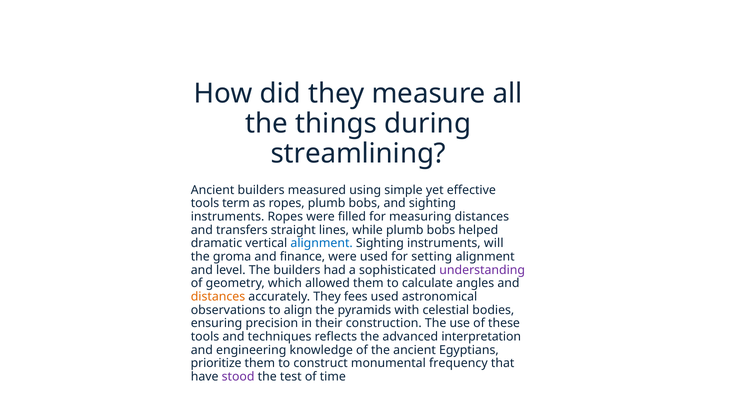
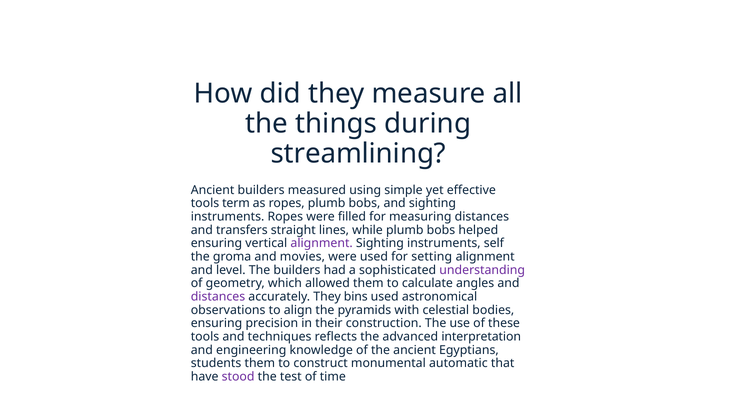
dramatic: dramatic -> ensuring (216, 243)
alignment colour: blue -> purple (322, 243)
will: will -> self (494, 243)
finance: finance -> movies (302, 256)
distances colour: orange -> purple (218, 296)
fees: fees -> bins (356, 296)
prioritize: prioritize -> students (216, 363)
frequency: frequency -> automatic (458, 363)
